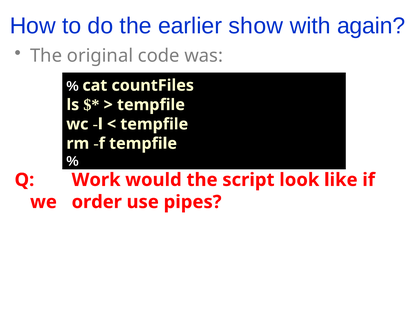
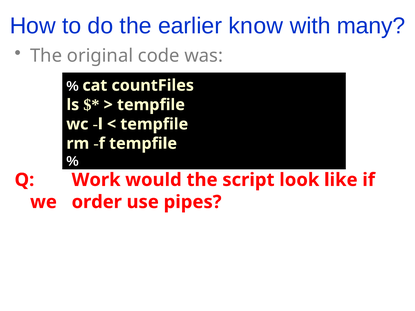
show: show -> know (256, 26)
again: again -> many (371, 26)
